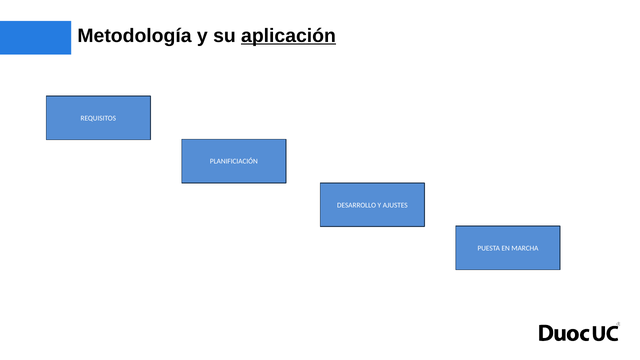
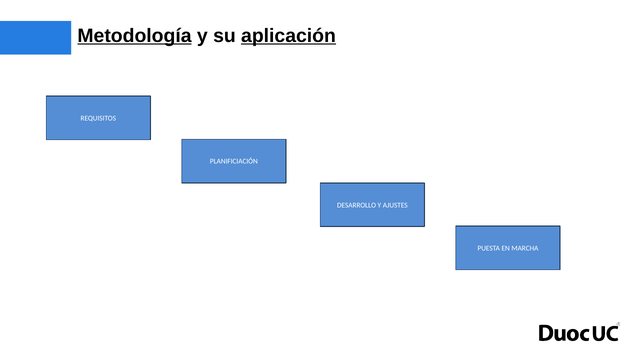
Metodología underline: none -> present (134, 36)
